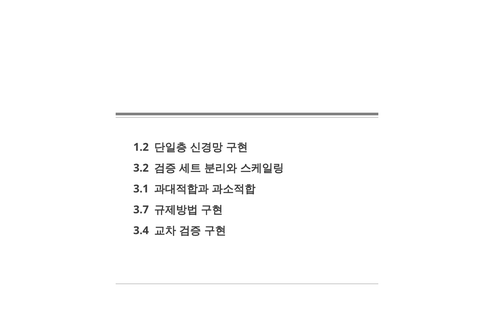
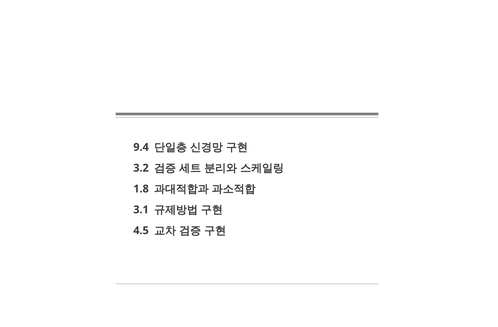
1.2: 1.2 -> 9.4 (141, 147)
3.1: 3.1 -> 1.8 (141, 189)
3.7: 3.7 -> 3.1 (141, 210)
3.4: 3.4 -> 4.5 (141, 231)
